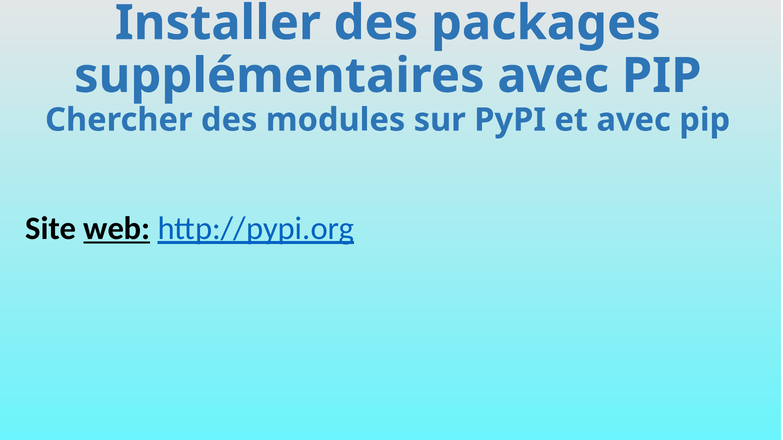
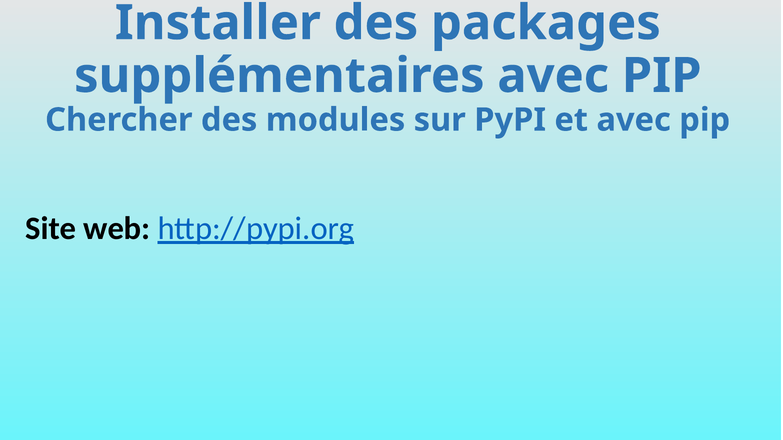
web underline: present -> none (117, 229)
